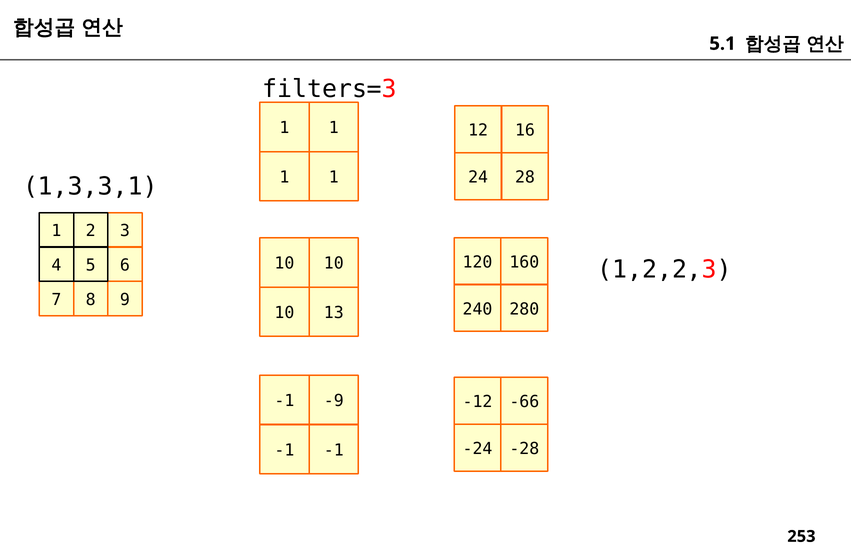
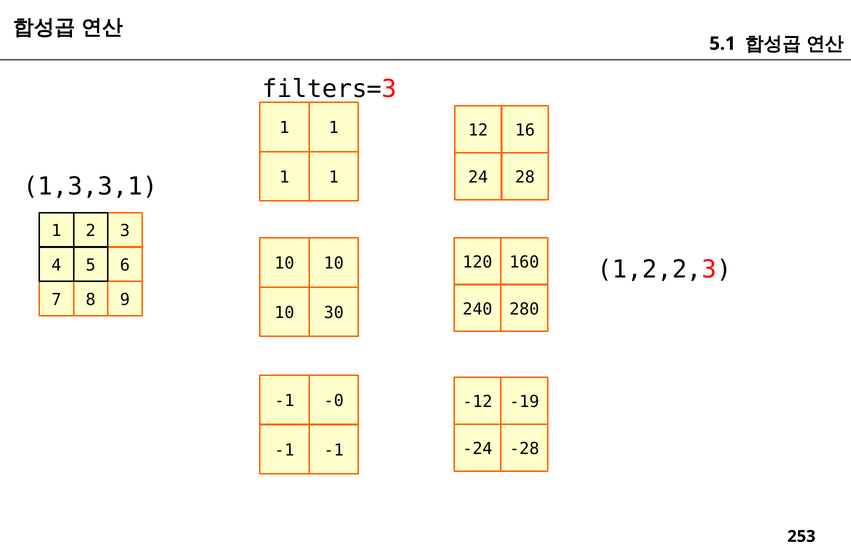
13: 13 -> 30 (334, 313)
-9: -9 -> -0 (334, 401)
-66: -66 -> -19 (524, 402)
